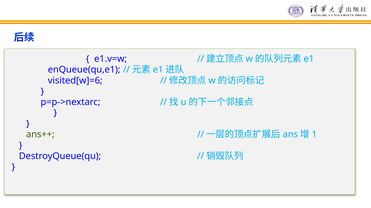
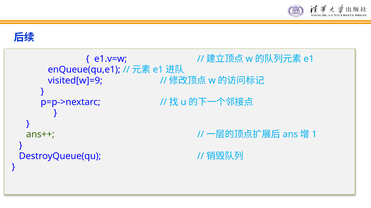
visited[w]=6: visited[w]=6 -> visited[w]=9 (75, 81)
